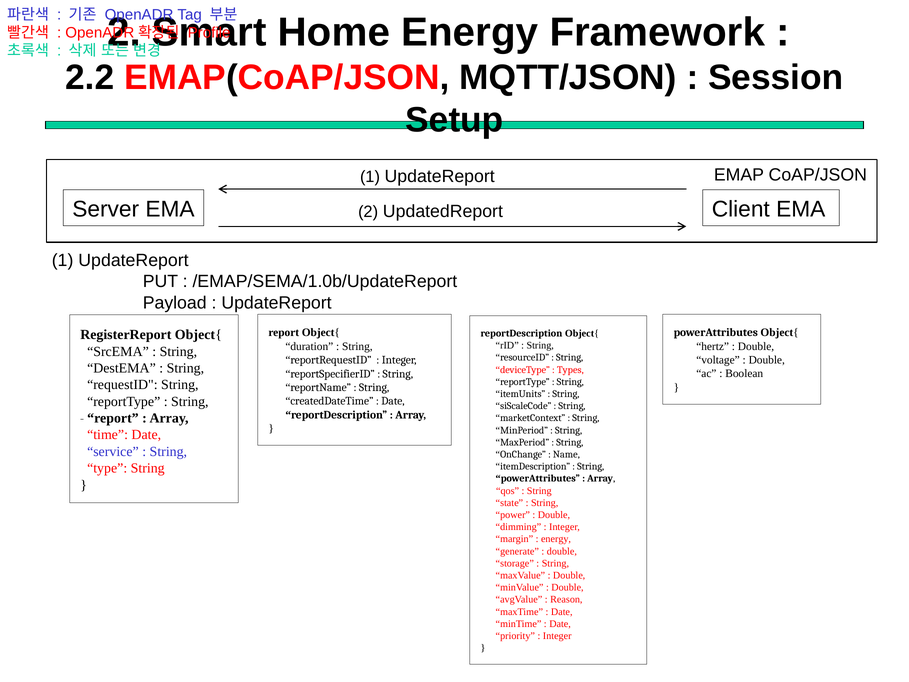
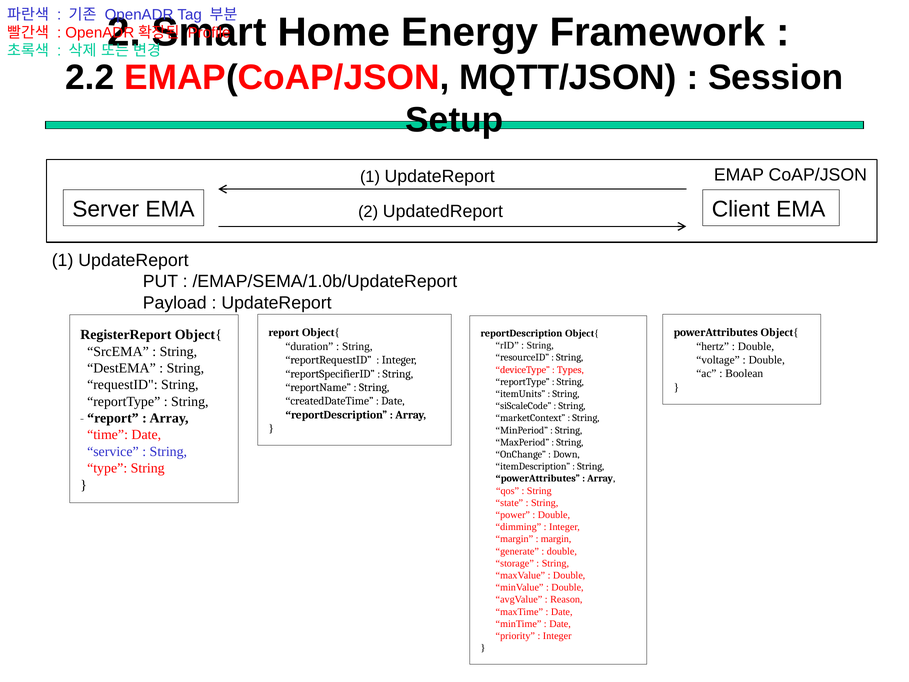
Name: Name -> Down (566, 454)
energy: energy -> margin (556, 539)
